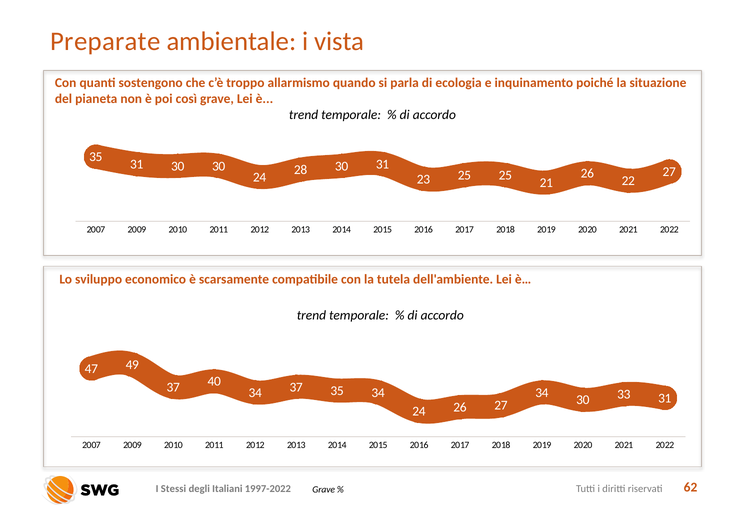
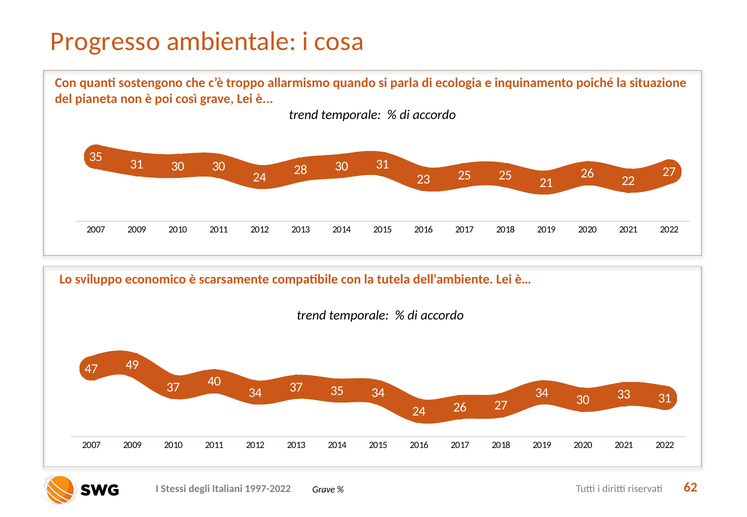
Preparate: Preparate -> Progresso (105, 41)
vista: vista -> cosa (339, 41)
